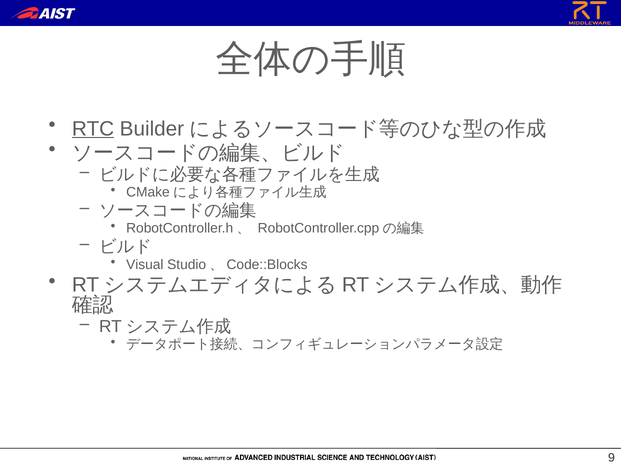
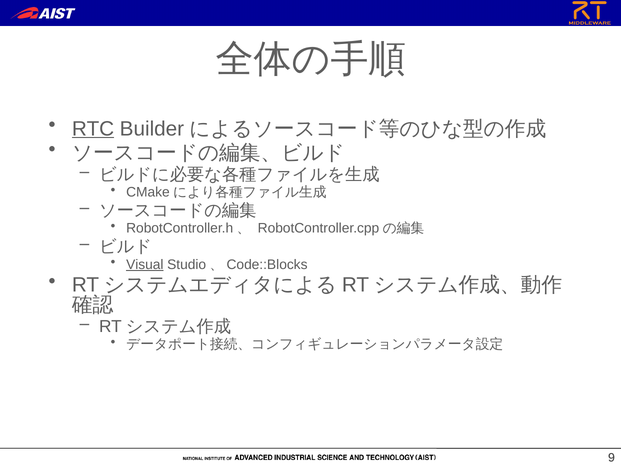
Visual underline: none -> present (145, 264)
